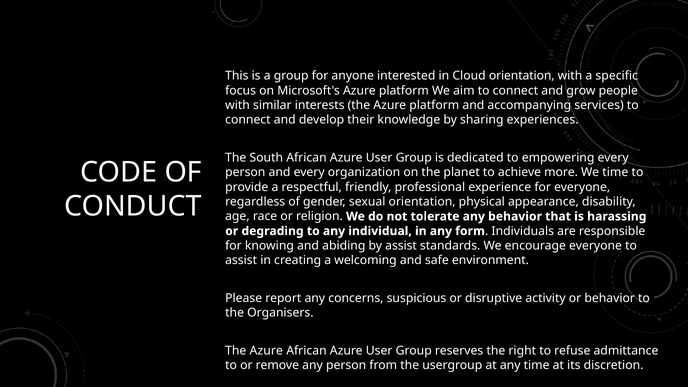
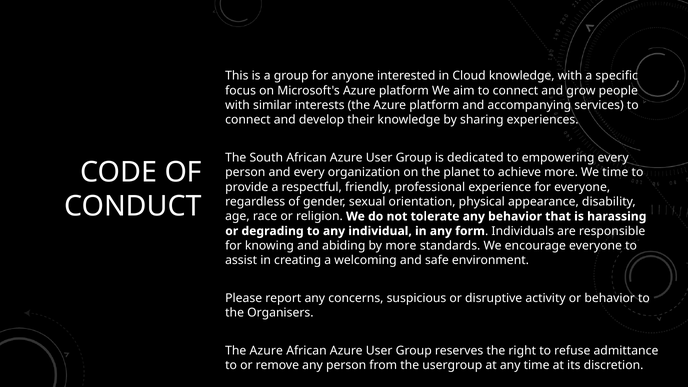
Cloud orientation: orientation -> knowledge (522, 76)
by assist: assist -> more (401, 246)
